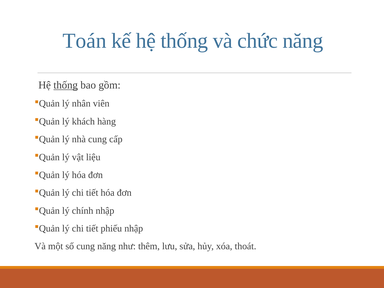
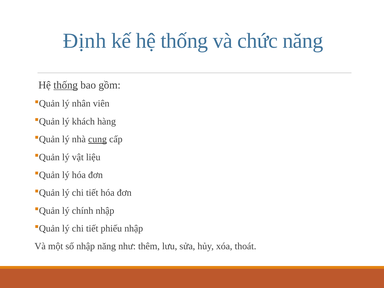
Toán: Toán -> Định (85, 41)
cung underline: none -> present (98, 139)
số cung: cung -> nhập (86, 246)
